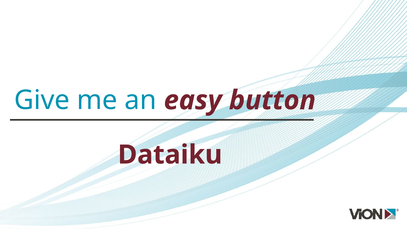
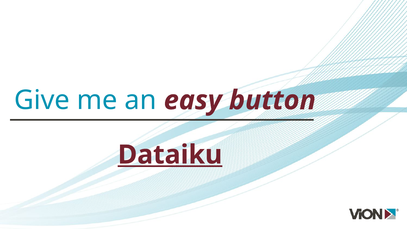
Dataiku underline: none -> present (170, 155)
